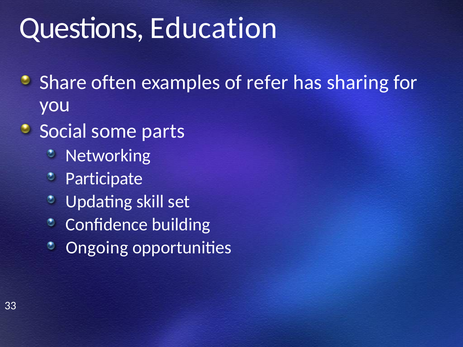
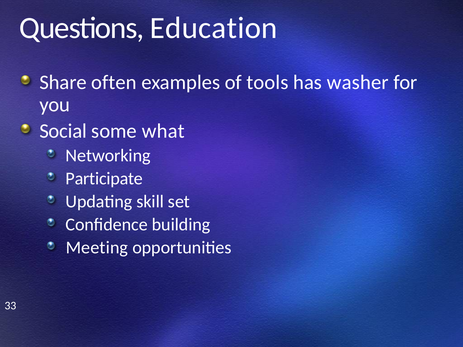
refer: refer -> tools (268, 83)
sharing: sharing -> washer (358, 83)
parts: parts -> what (163, 131)
Ongoing: Ongoing -> Meeting (97, 248)
